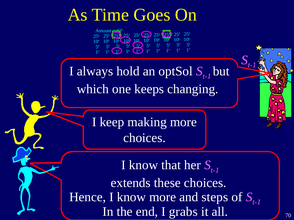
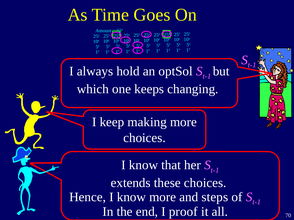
grabs: grabs -> proof (183, 212)
